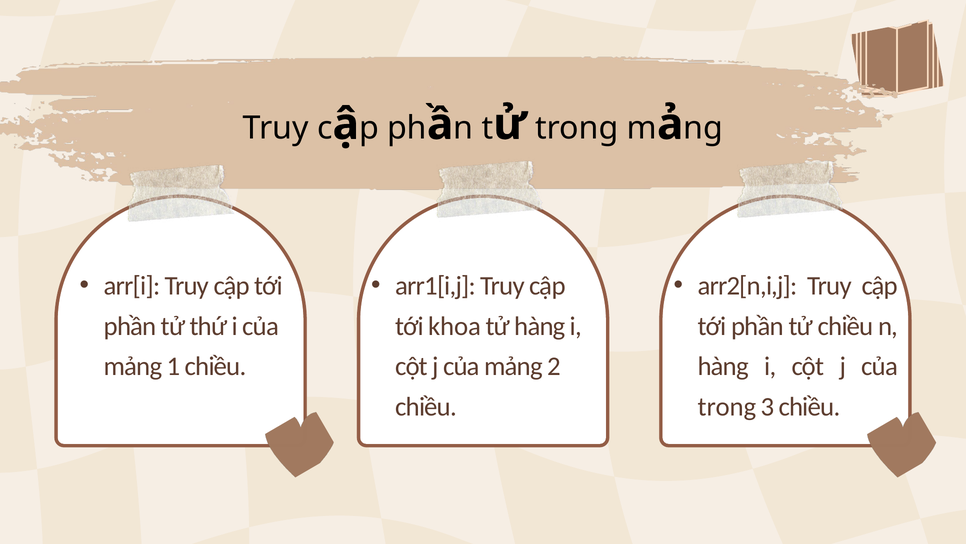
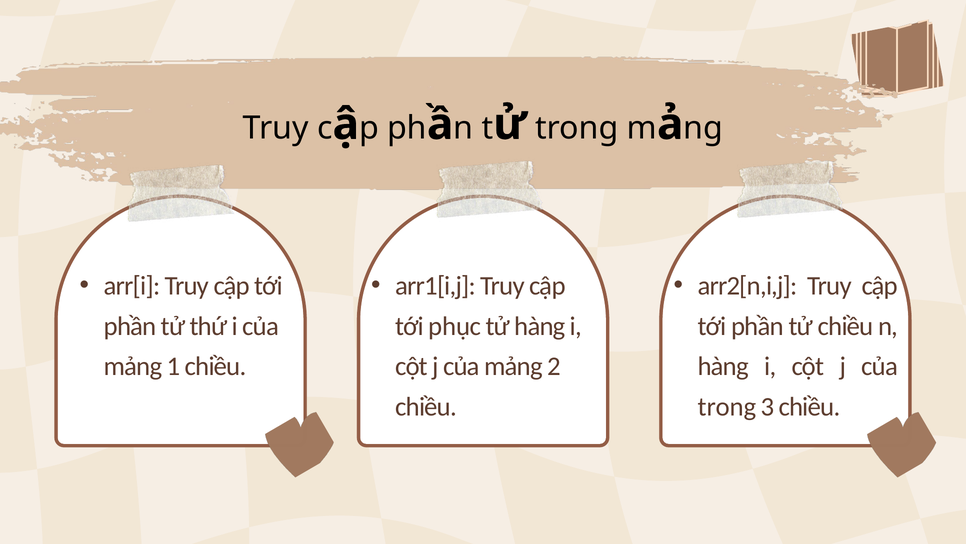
khoa: khoa -> phục (455, 326)
